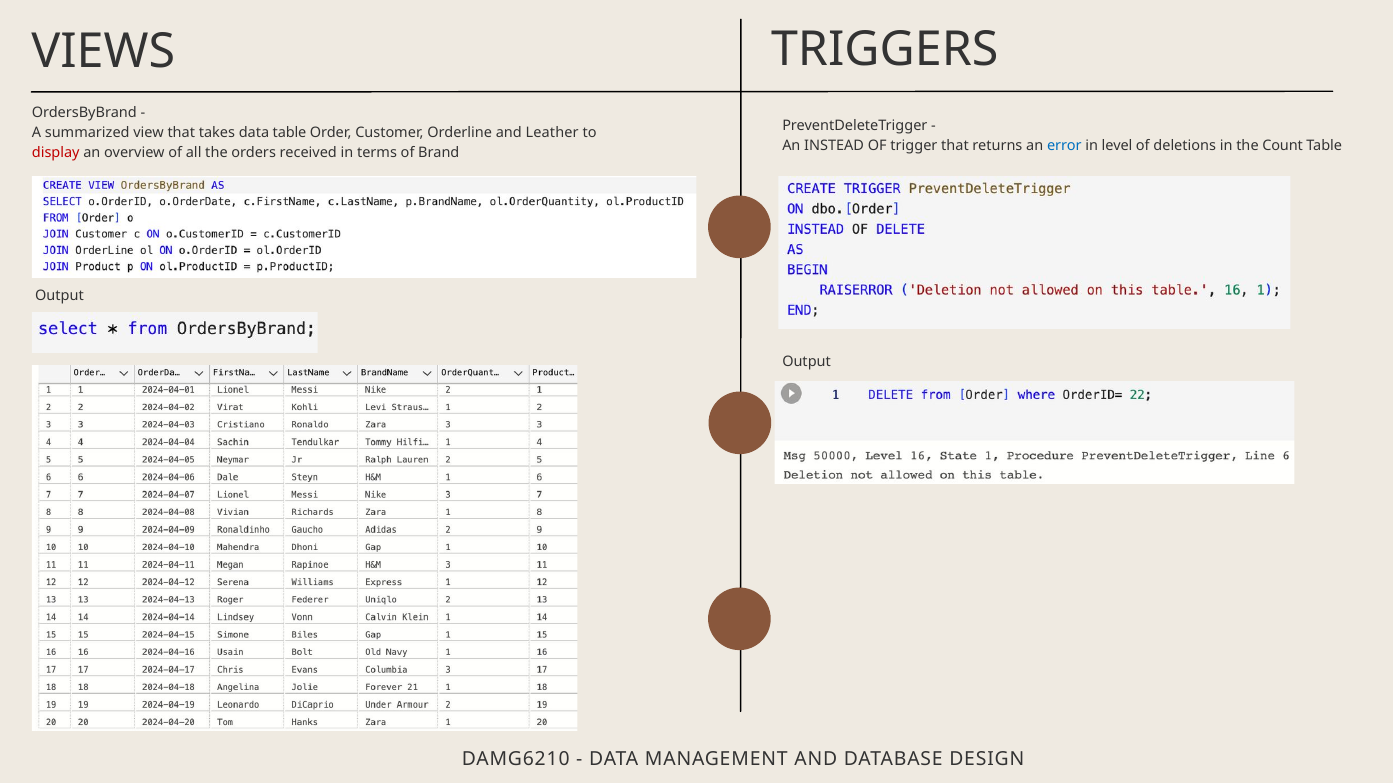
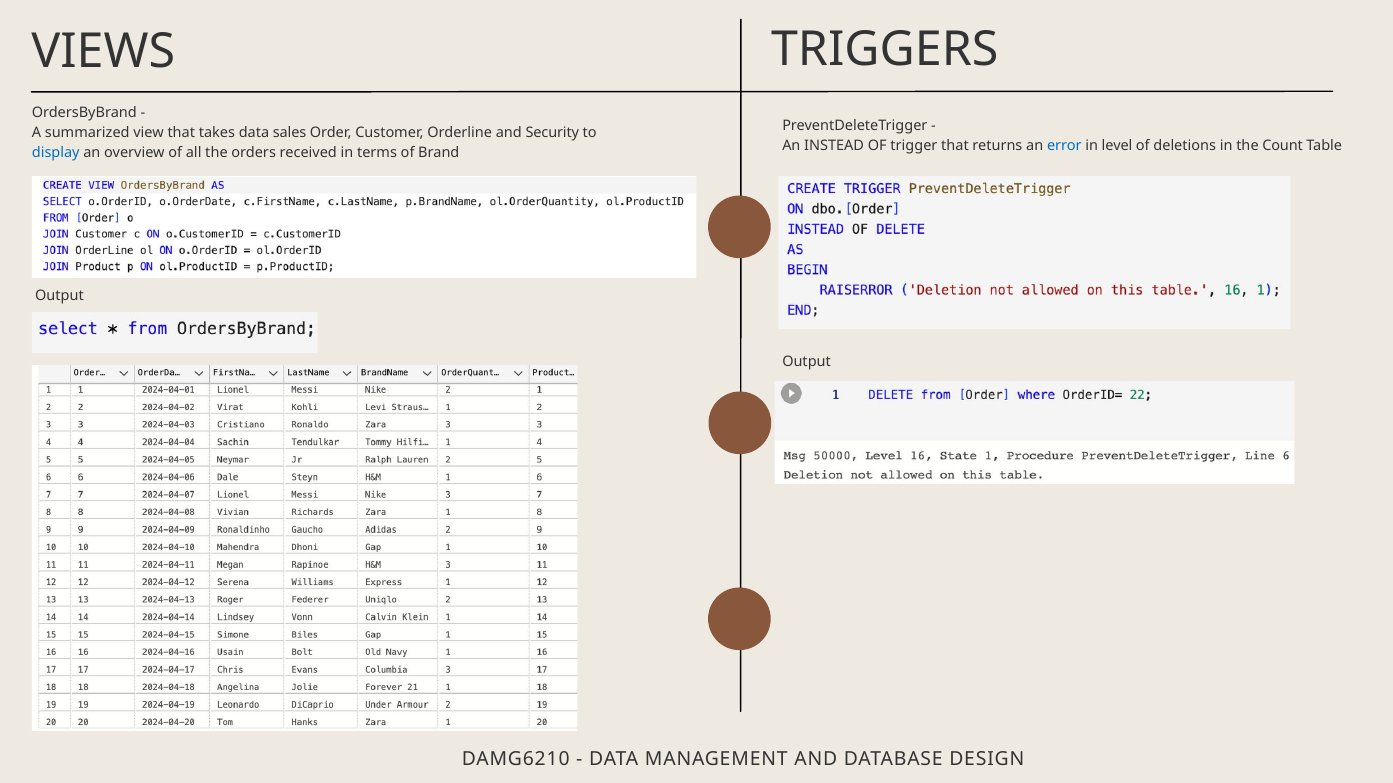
data table: table -> sales (290, 133)
Leather: Leather -> Security (552, 133)
display colour: red -> blue (56, 153)
